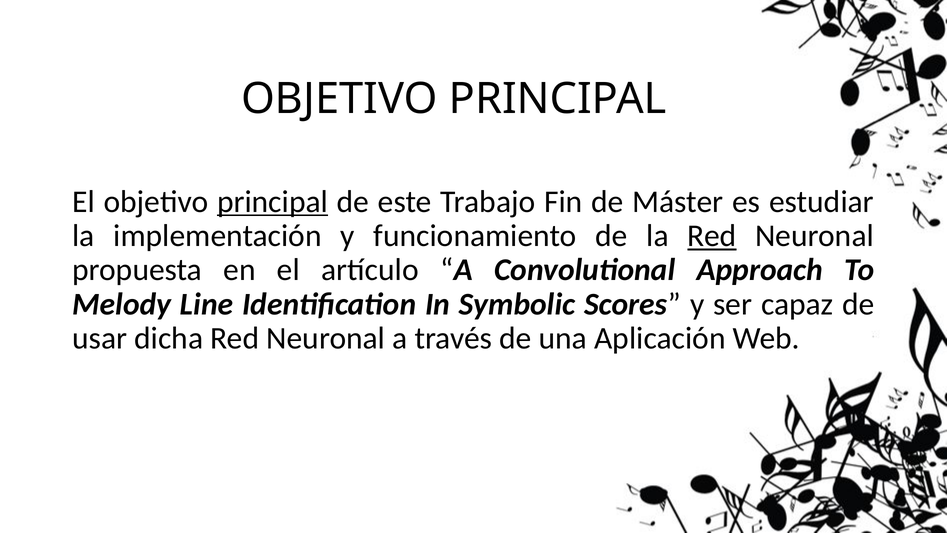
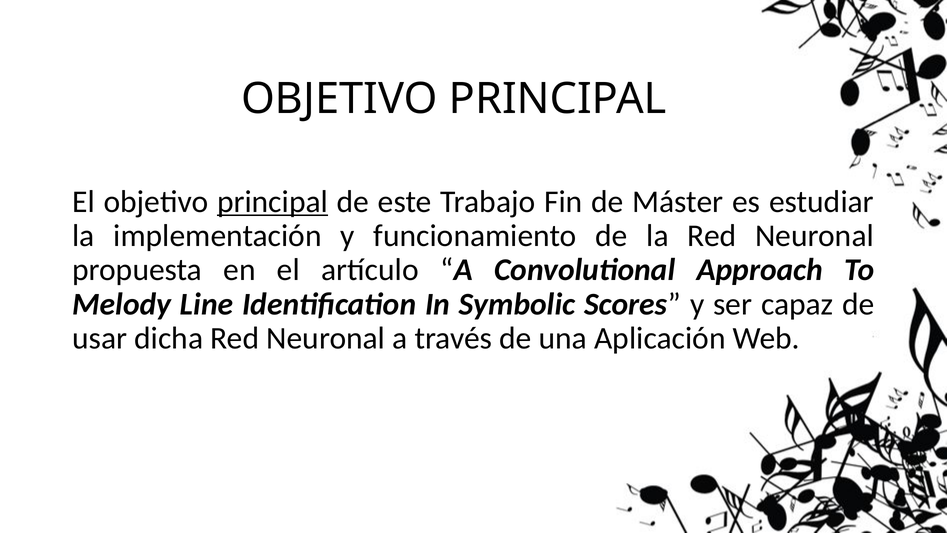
Red underline: present -> none (712, 236)
